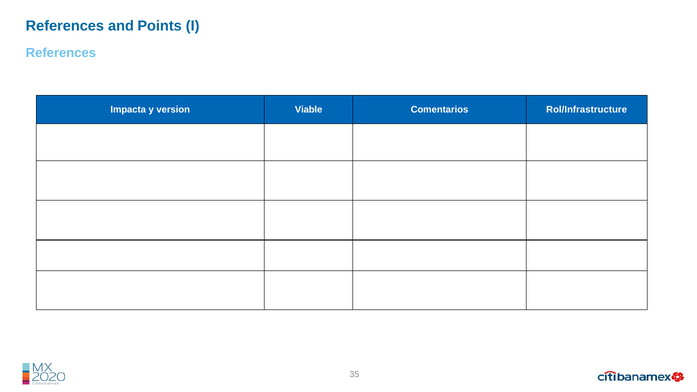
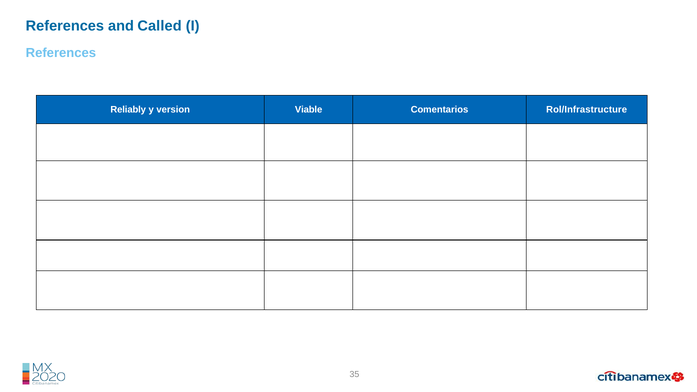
Points: Points -> Called (160, 26)
Impacta: Impacta -> Reliably (128, 110)
